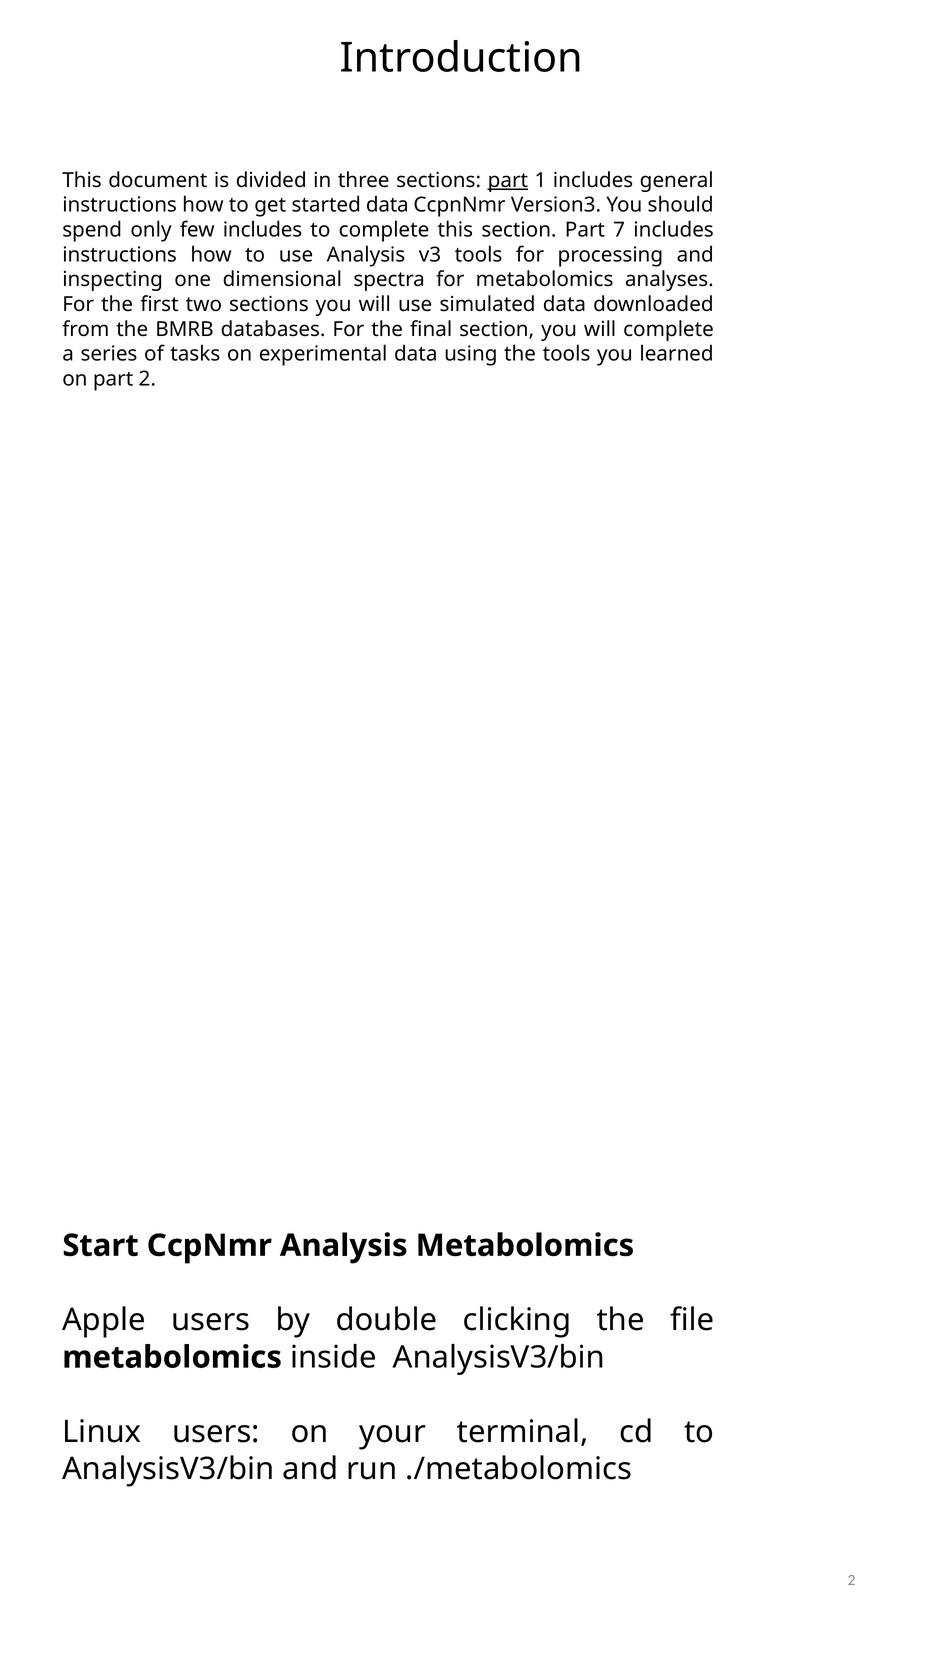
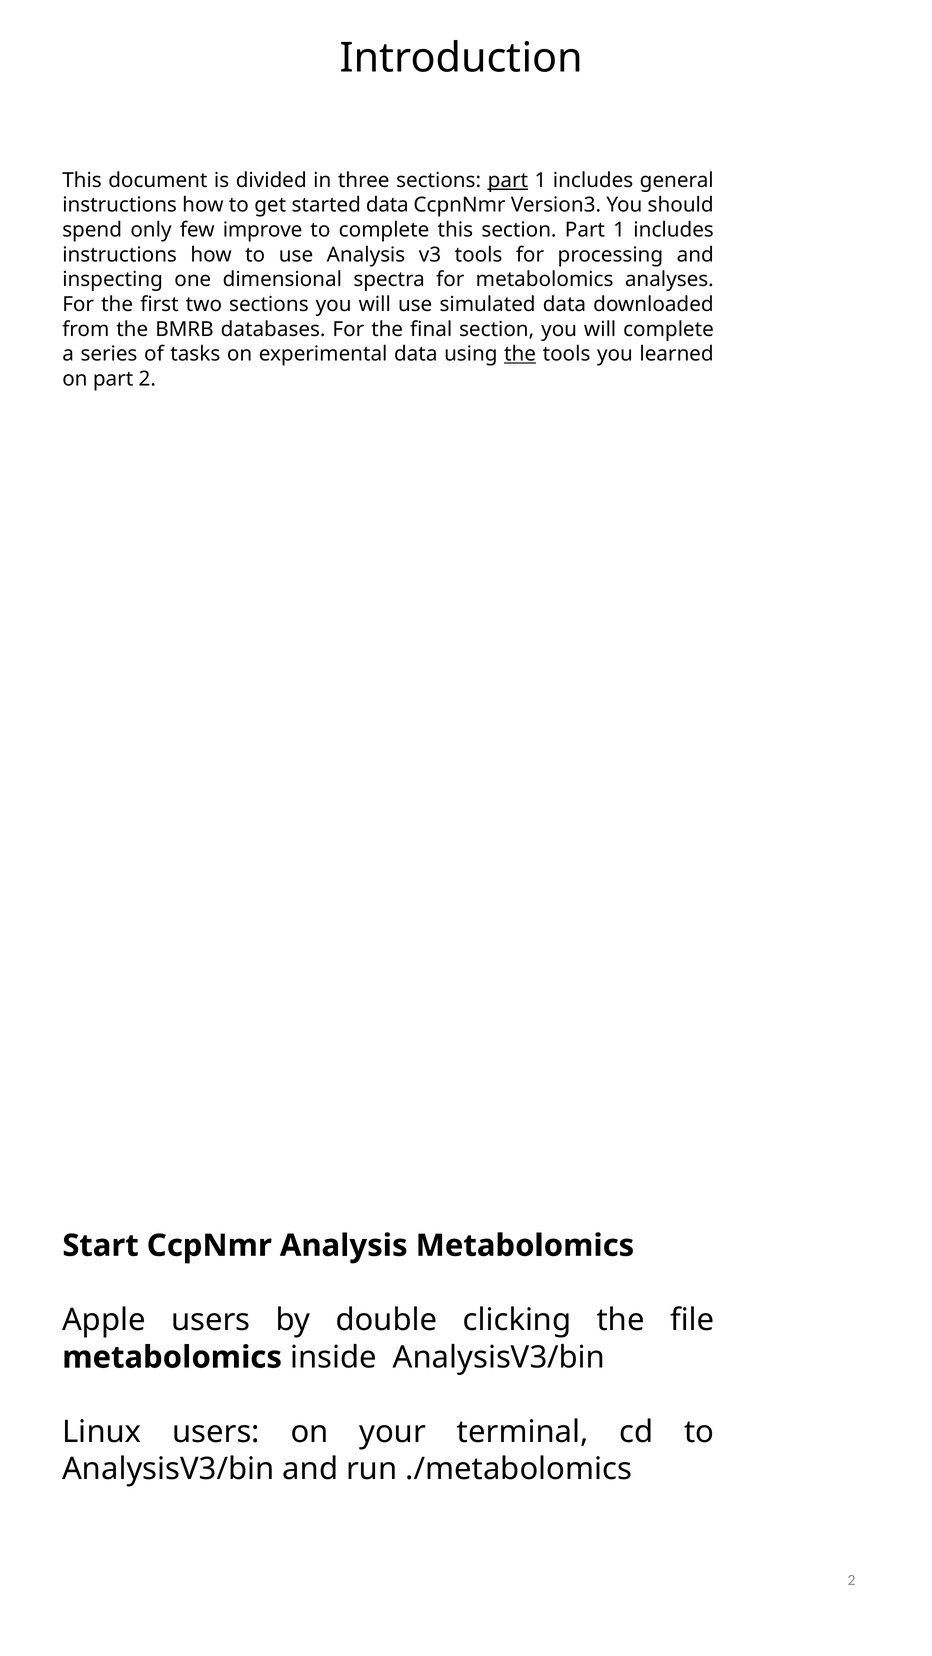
few includes: includes -> improve (263, 230)
section Part 7: 7 -> 1 (619, 230)
the underline: none -> present (520, 354)
